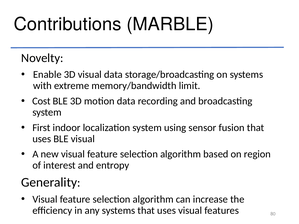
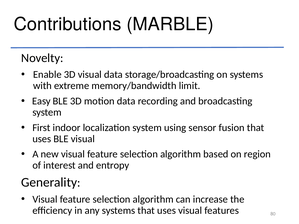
Cost: Cost -> Easy (41, 101)
